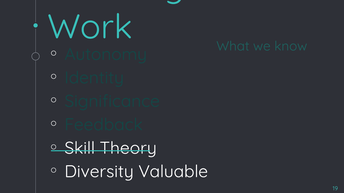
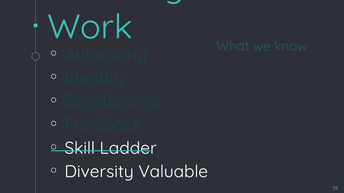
Theory: Theory -> Ladder (128, 148)
